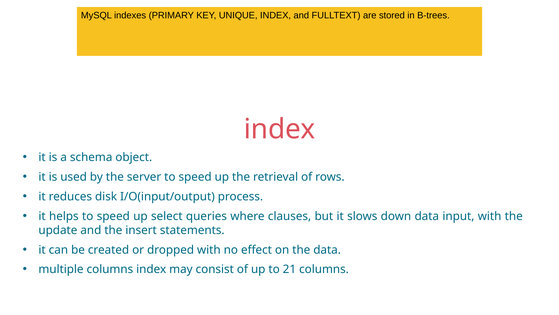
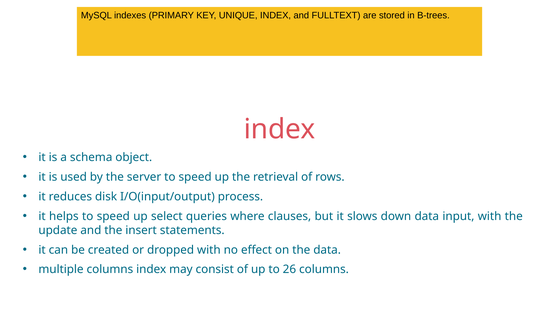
21: 21 -> 26 (289, 269)
